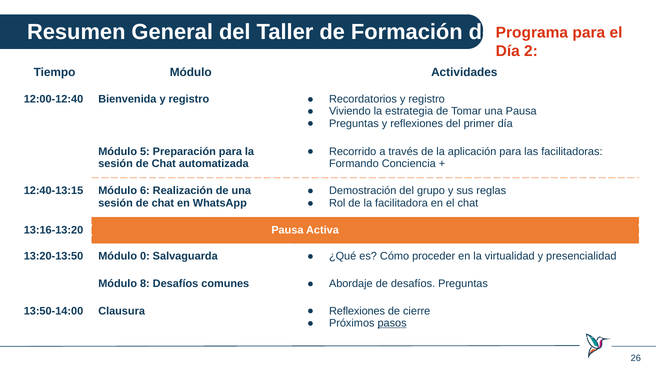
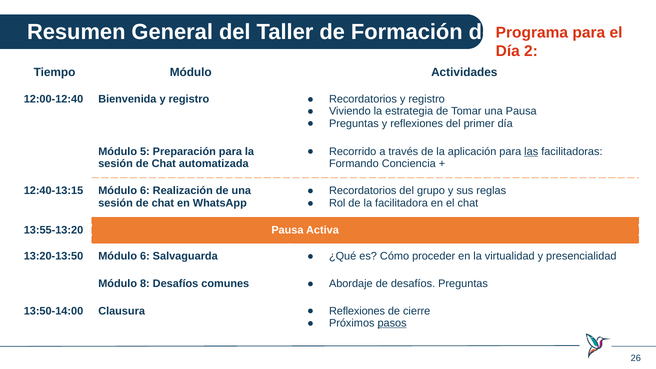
las underline: none -> present (531, 151)
Demostración: Demostración -> Recordatorios (363, 191)
13:16-13:20: 13:16-13:20 -> 13:55-13:20 (53, 230)
13:20-13:50 Módulo 0: 0 -> 6 (145, 256)
